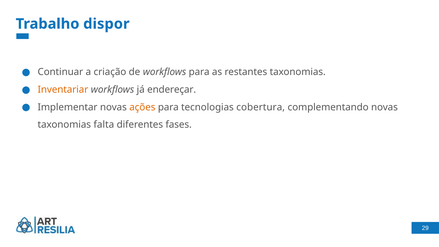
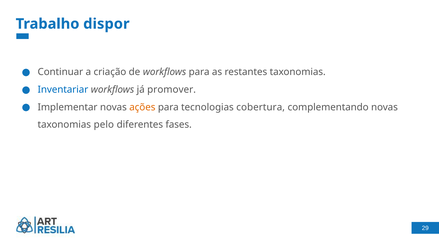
Inventariar colour: orange -> blue (63, 90)
endereçar: endereçar -> promover (172, 90)
falta: falta -> pelo (104, 125)
